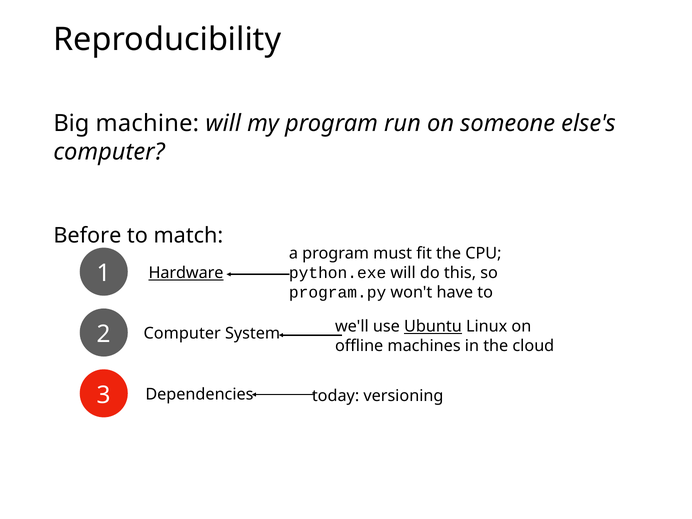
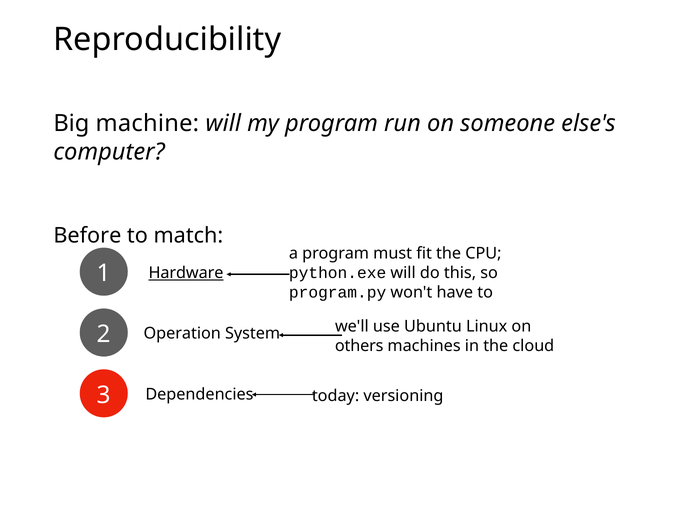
Ubuntu underline: present -> none (433, 327)
2 Computer: Computer -> Operation (182, 334)
offline: offline -> others (359, 346)
